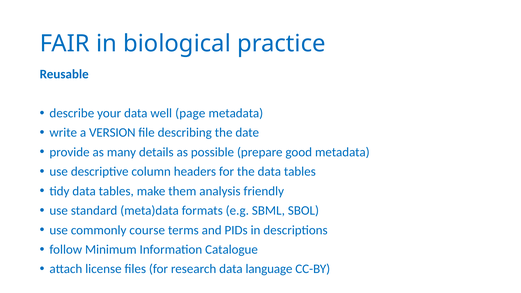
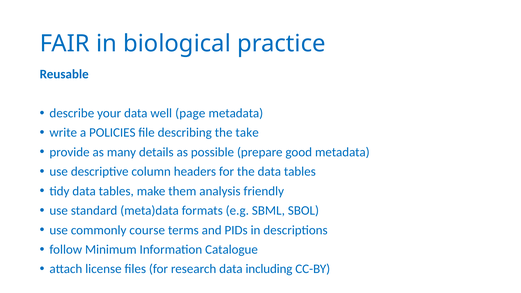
VERSION: VERSION -> POLICIES (112, 133)
date: date -> take (247, 133)
language: language -> including (269, 269)
